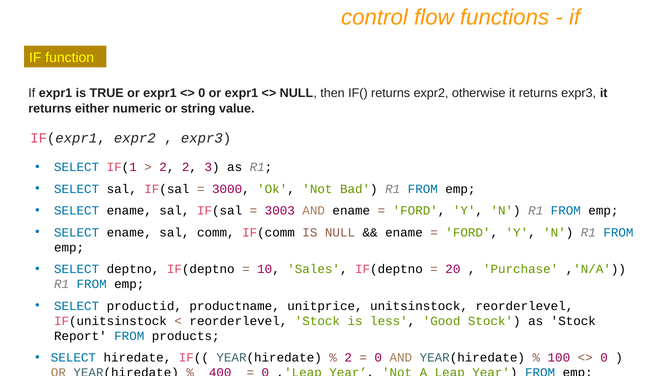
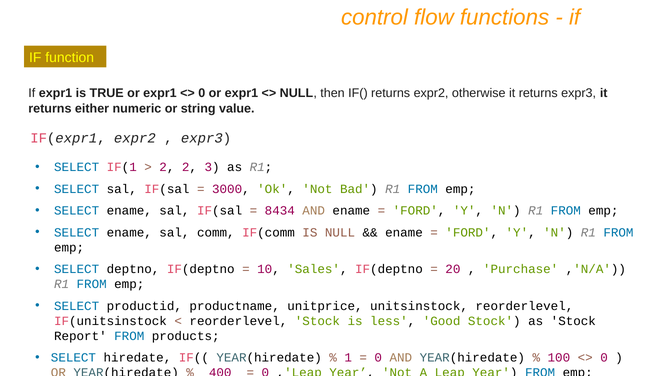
3003: 3003 -> 8434 (280, 211)
2: 2 -> 1 (348, 358)
